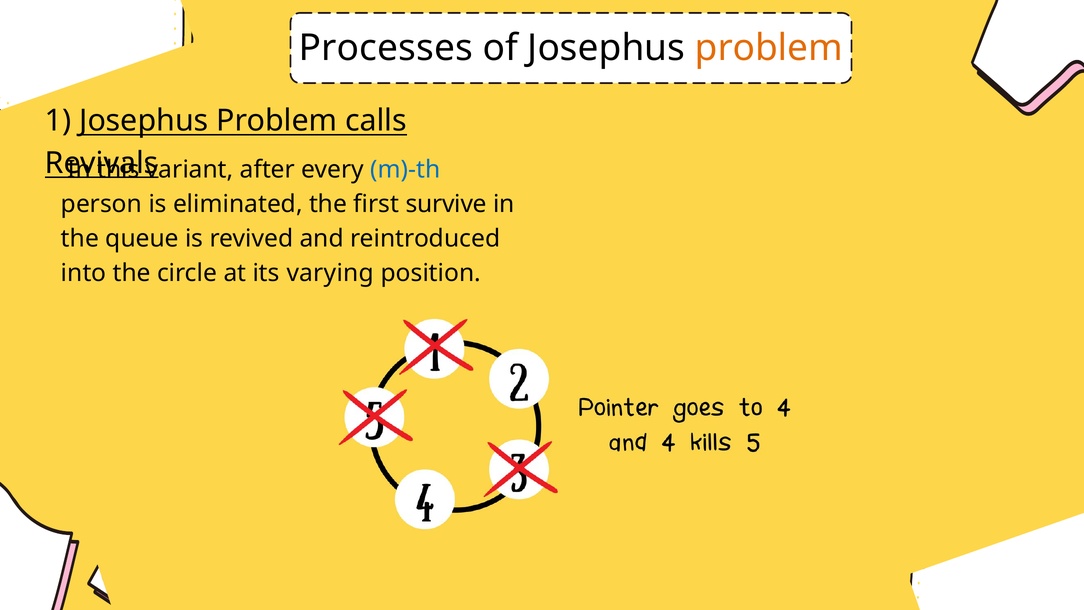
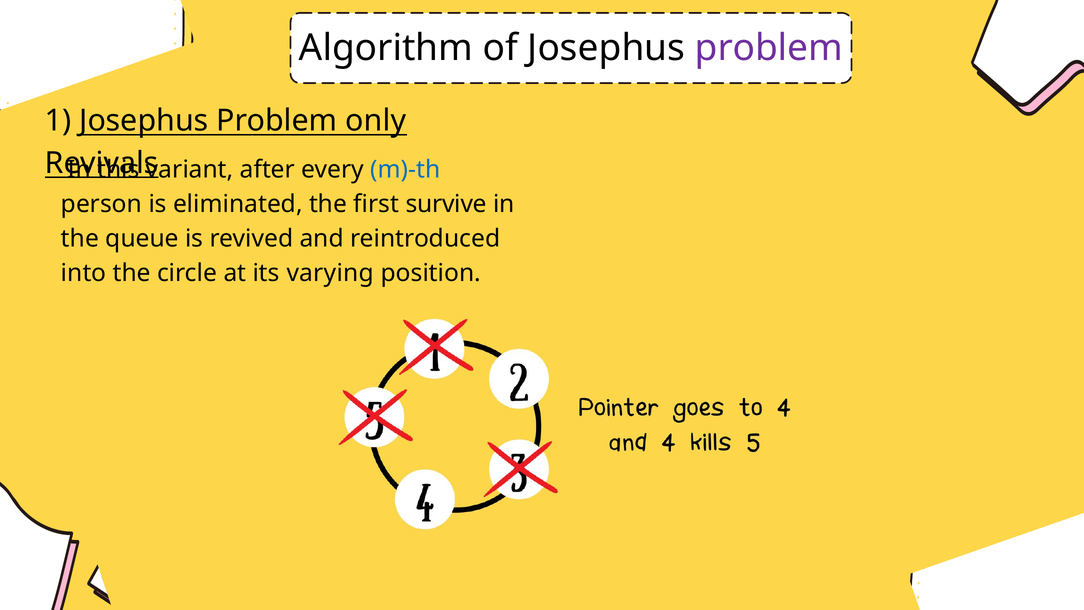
Processes: Processes -> Algorithm (386, 48)
problem colour: orange -> purple (769, 48)
calls: calls -> only (376, 121)
